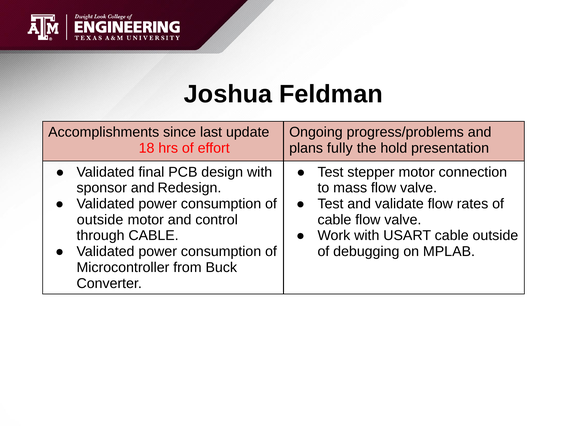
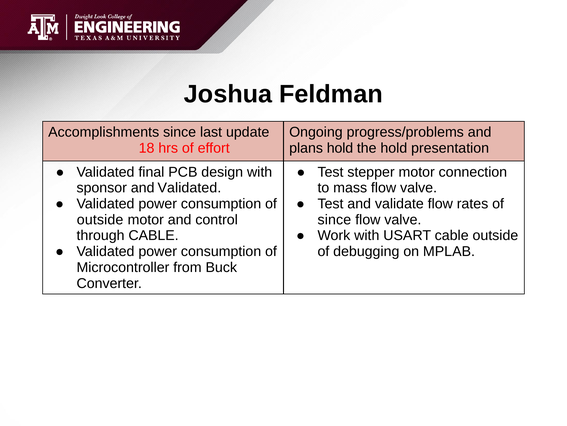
plans fully: fully -> hold (340, 148)
and Redesign: Redesign -> Validated (189, 188)
cable: cable -> since (334, 219)
